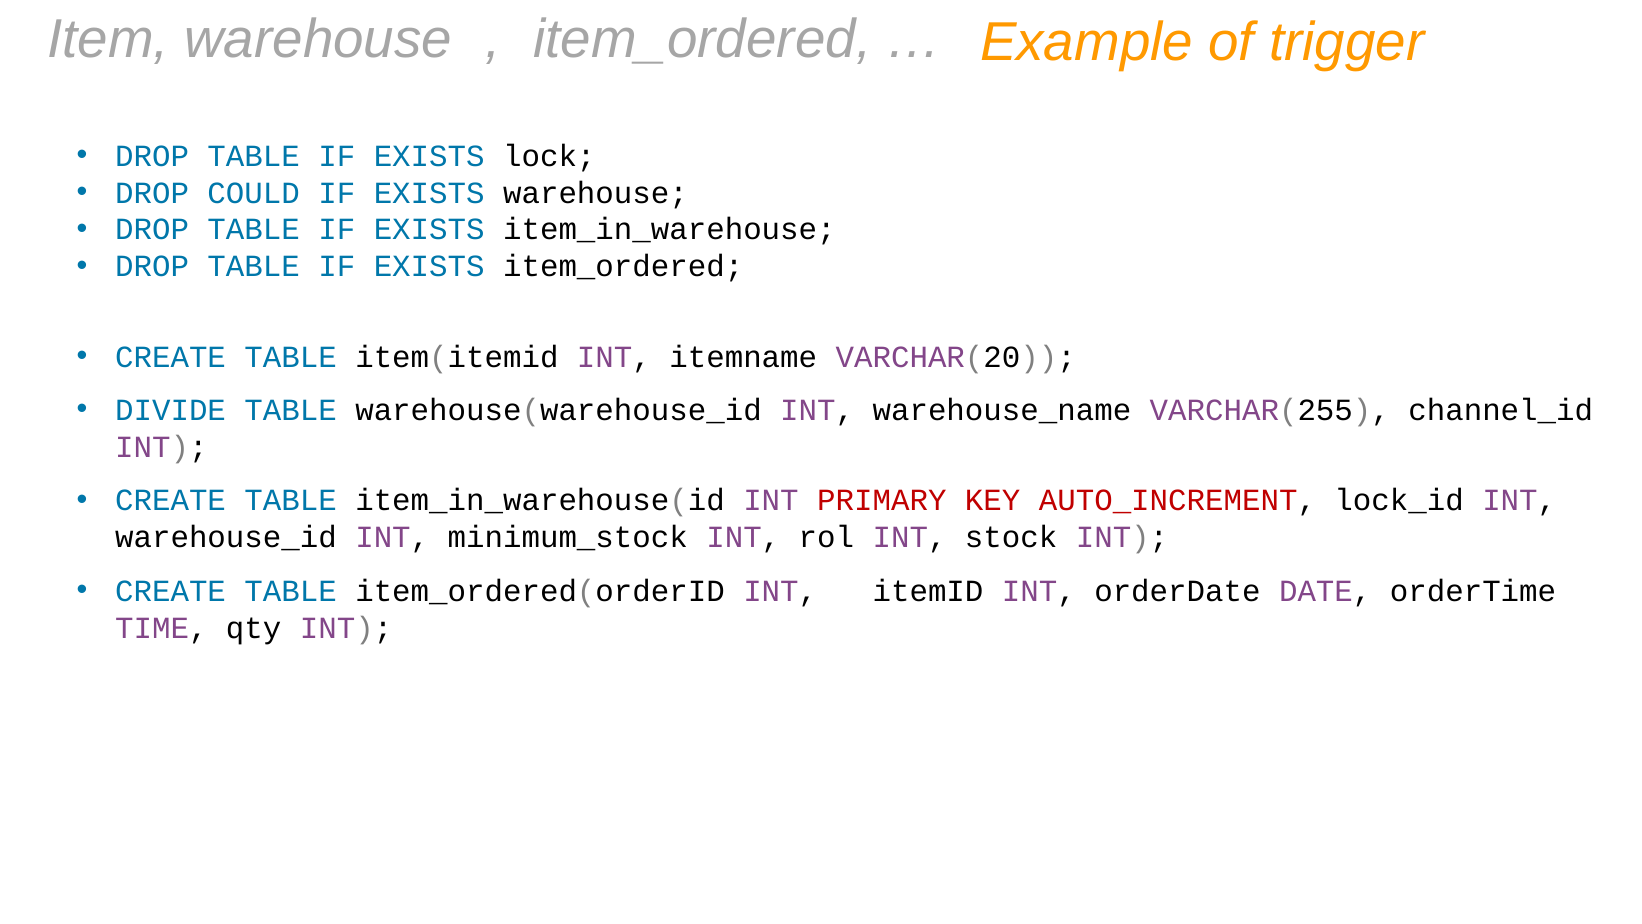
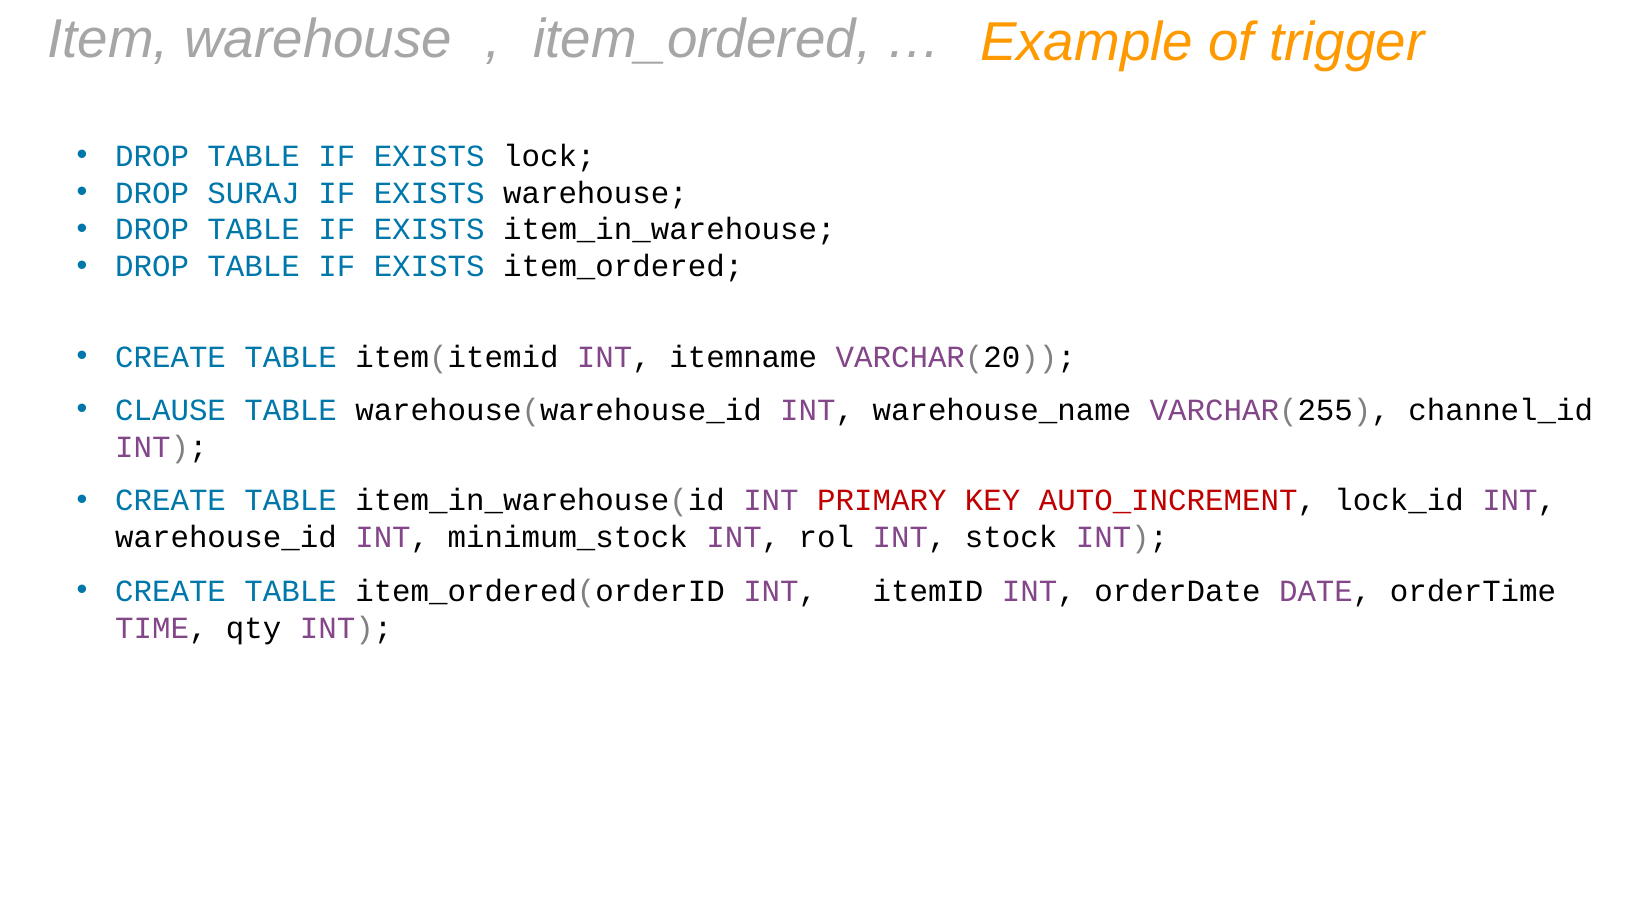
COULD: COULD -> SURAJ (254, 193)
DIVIDE: DIVIDE -> CLAUSE (171, 410)
